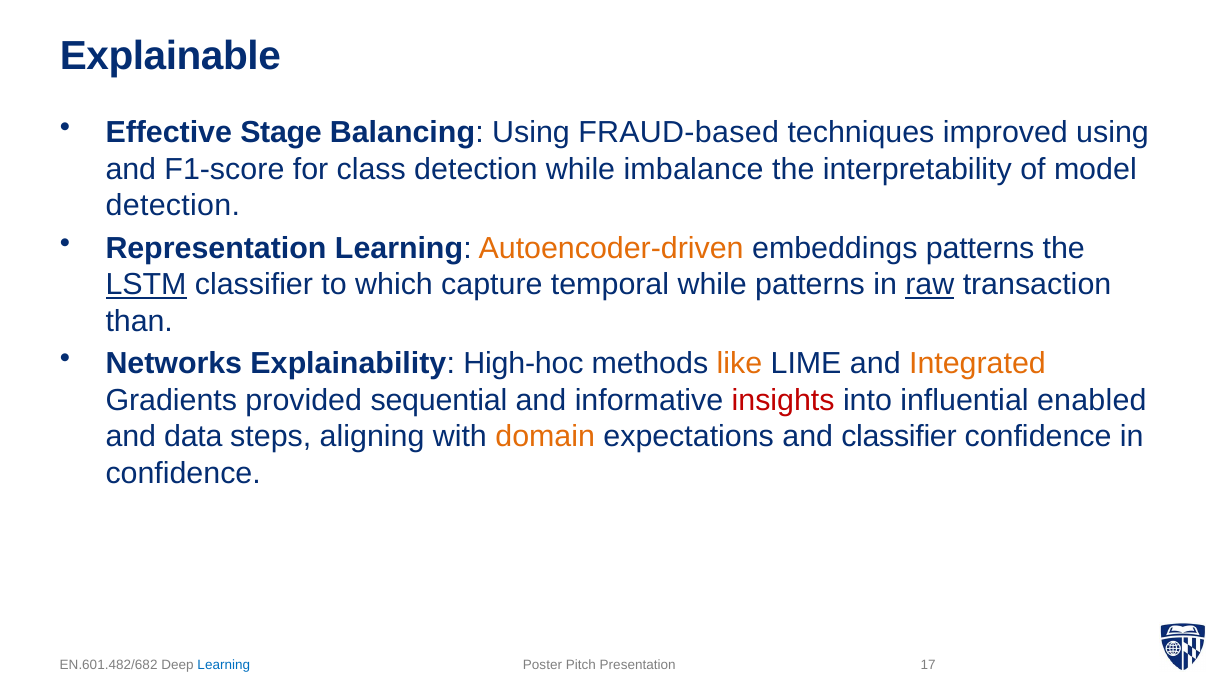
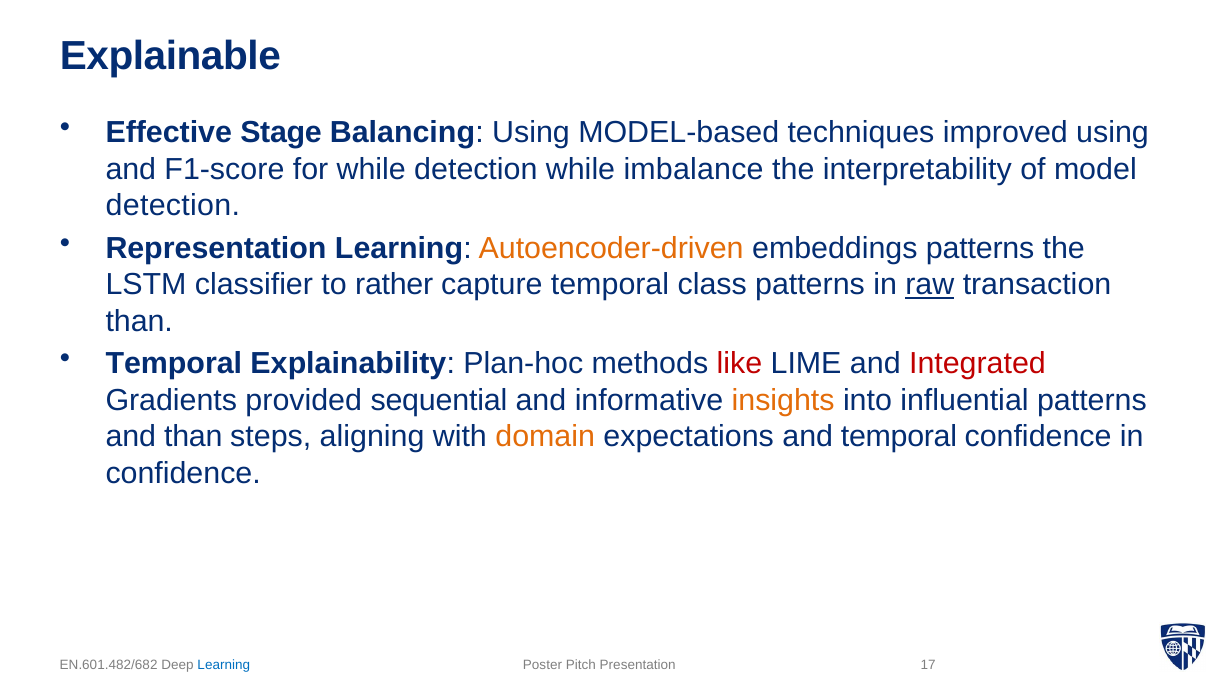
FRAUD-based: FRAUD-based -> MODEL-based (679, 133)
for class: class -> while (371, 169)
LSTM underline: present -> none (146, 285)
which: which -> rather (394, 285)
temporal while: while -> class (712, 285)
Networks: Networks -> Temporal (174, 364)
High-hoc: High-hoc -> Plan-hoc (523, 364)
like colour: orange -> red (739, 364)
Integrated colour: orange -> red (977, 364)
insights colour: red -> orange (783, 400)
influential enabled: enabled -> patterns (1092, 400)
and data: data -> than (193, 437)
and classifier: classifier -> temporal (899, 437)
